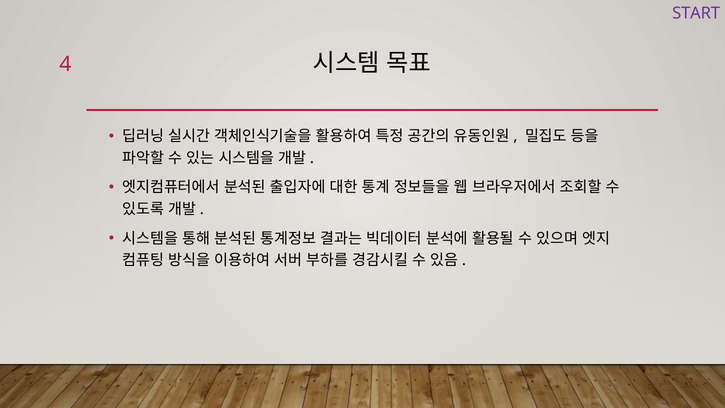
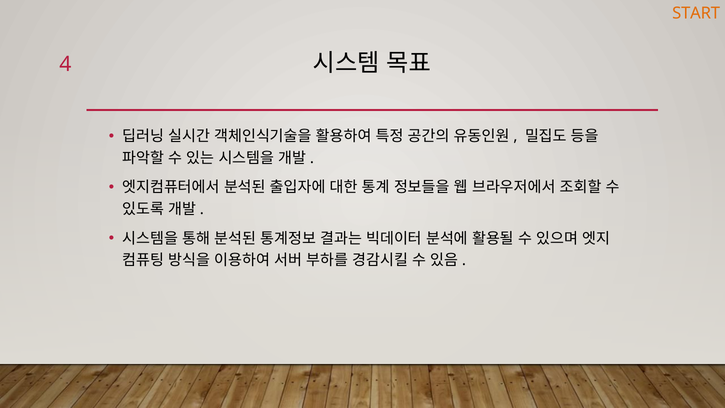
START colour: purple -> orange (696, 13)
